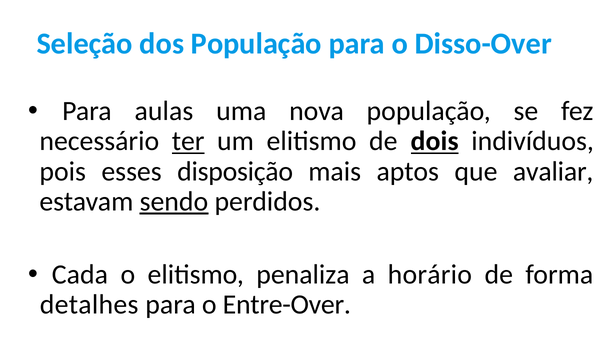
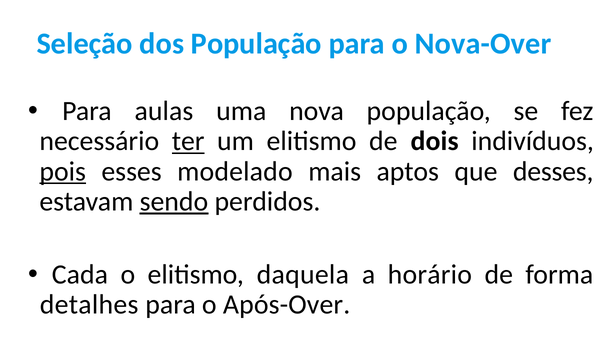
Disso-Over: Disso-Over -> Nova-Over (483, 44)
dois underline: present -> none (435, 141)
pois underline: none -> present (63, 171)
disposição: disposição -> modelado (235, 171)
avaliar: avaliar -> desses (553, 171)
penaliza: penaliza -> daquela (303, 274)
Entre-Over: Entre-Over -> Após-Over (287, 304)
